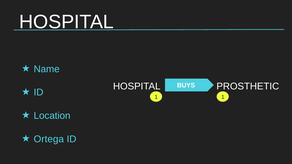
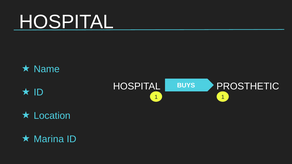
Ortega: Ortega -> Marina (49, 139)
